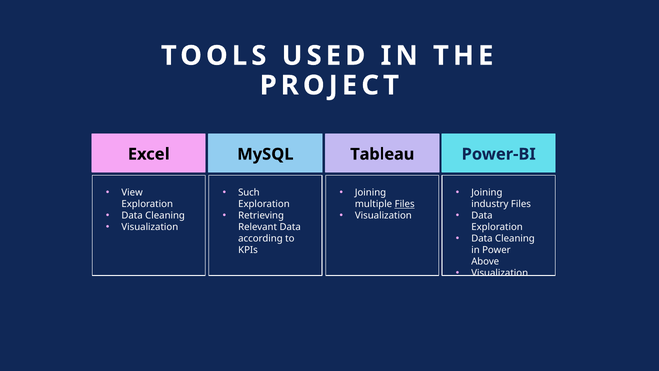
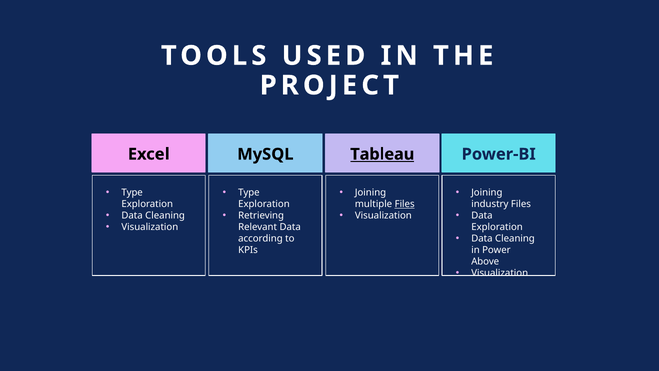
Tableau underline: none -> present (382, 154)
View: View -> Type (132, 192)
Such: Such -> Type (249, 192)
